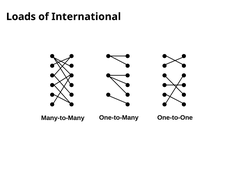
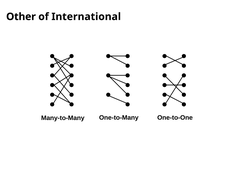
Loads: Loads -> Other (21, 17)
